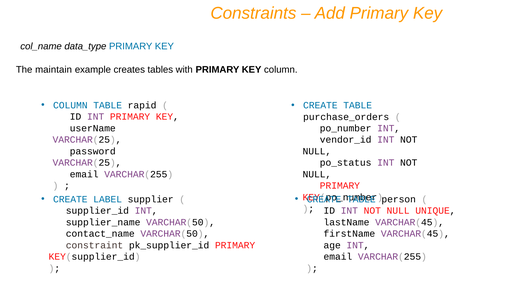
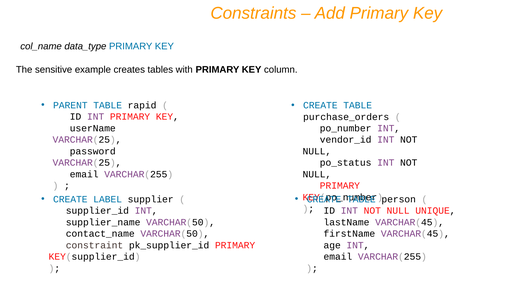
maintain: maintain -> sensitive (54, 70)
COLUMN: COLUMN -> PARENT (70, 105)
